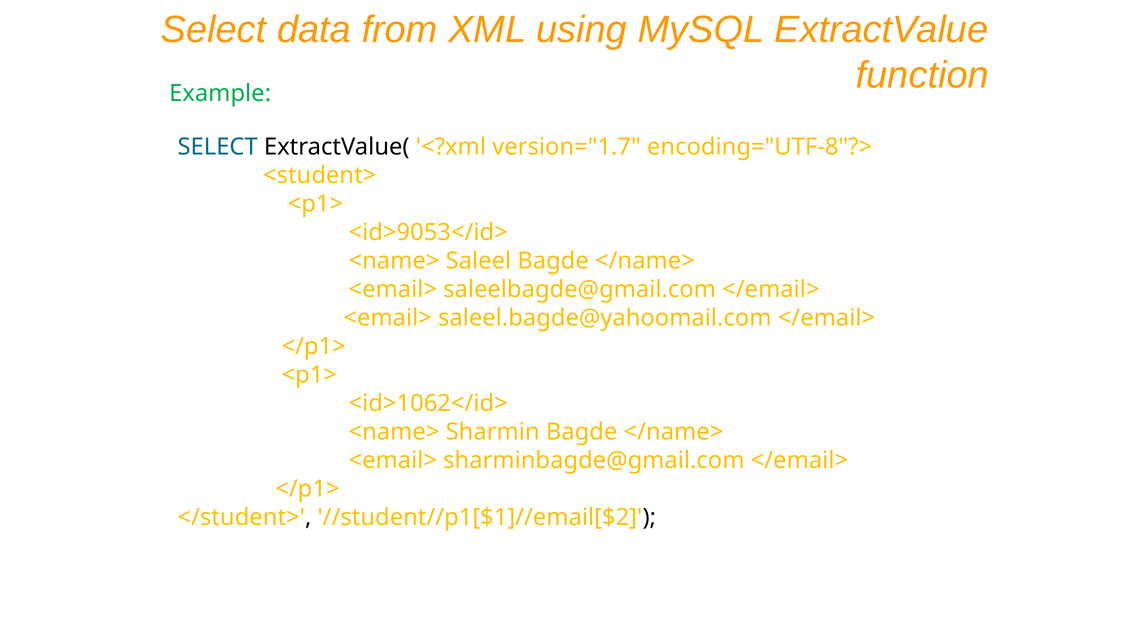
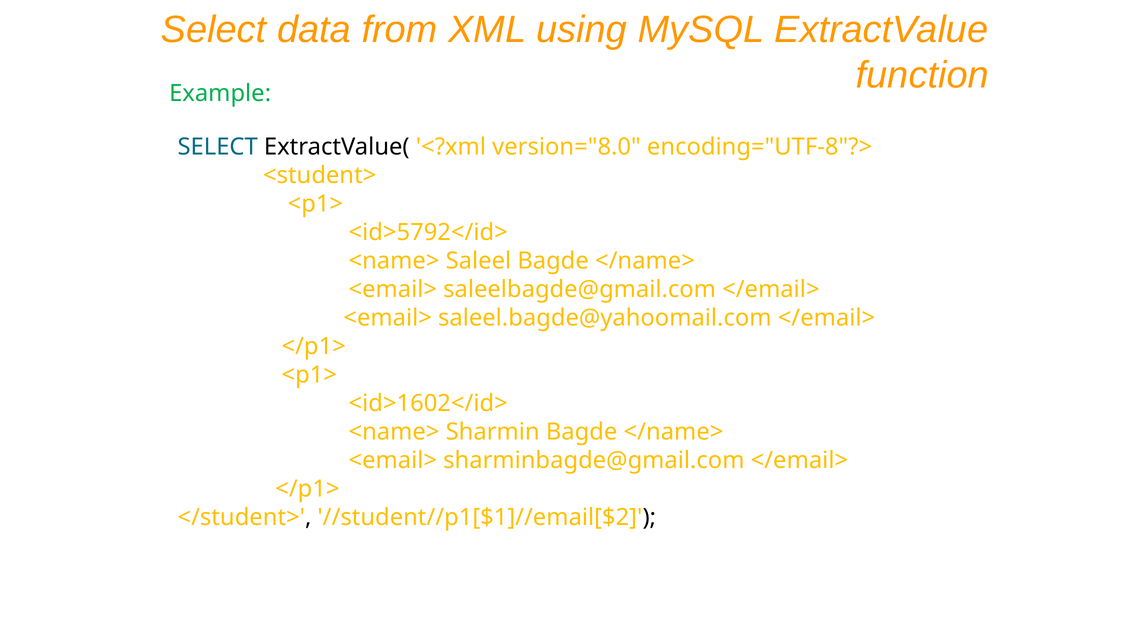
version="1.7: version="1.7 -> version="8.0 (567, 147)
<id>9053</id>: <id>9053</id> -> <id>5792</id> (428, 233)
<id>1062</id>: <id>1062</id> -> <id>1602</id> (428, 404)
